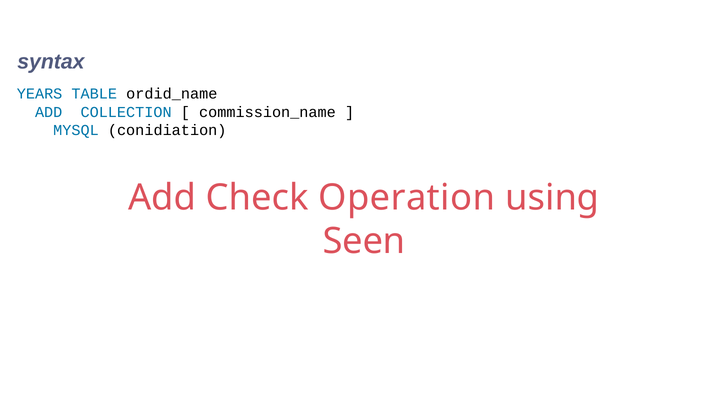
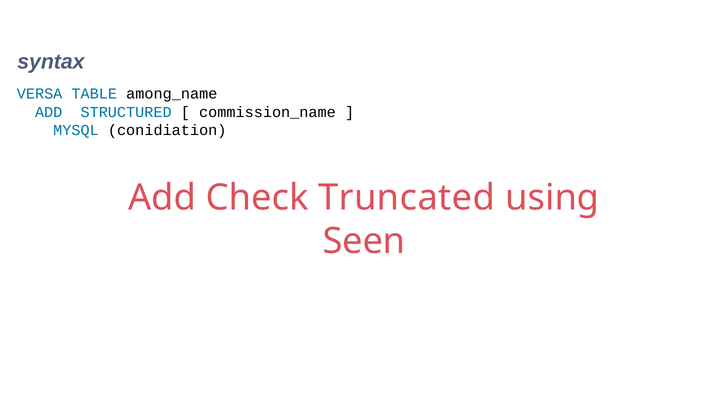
YEARS: YEARS -> VERSA (40, 94)
ordid_name: ordid_name -> among_name (172, 94)
COLLECTION: COLLECTION -> STRUCTURED (126, 112)
Operation: Operation -> Truncated (407, 197)
